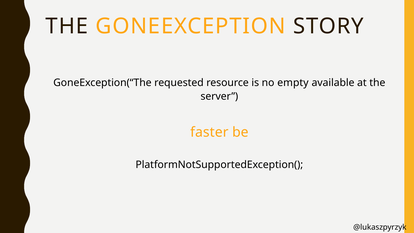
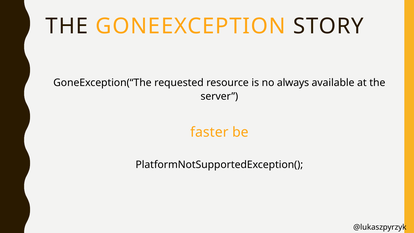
empty: empty -> always (293, 83)
